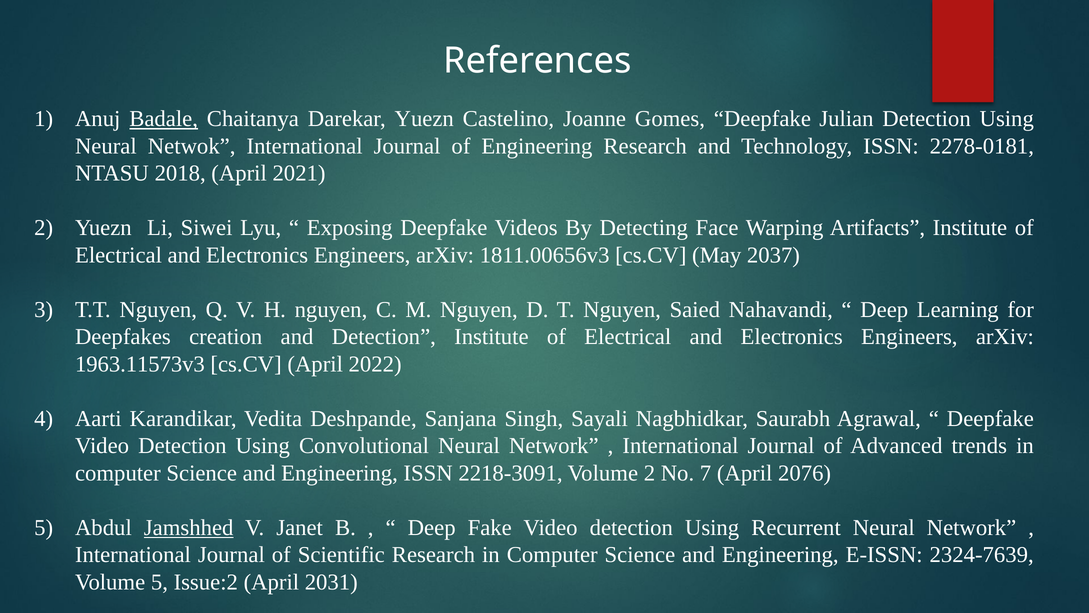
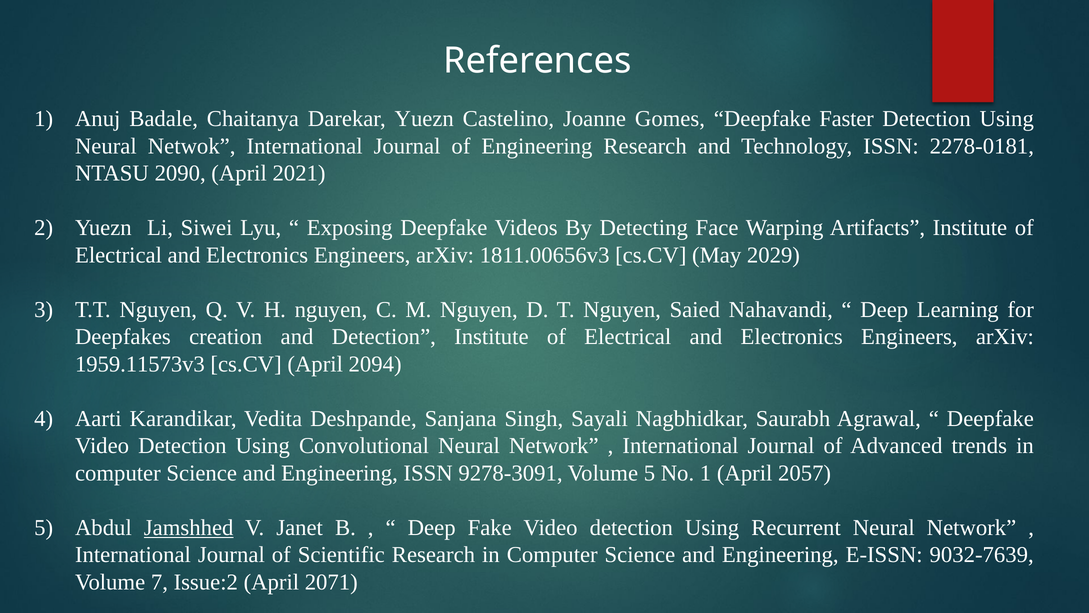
Badale underline: present -> none (164, 119)
Julian: Julian -> Faster (847, 119)
2018: 2018 -> 2090 (180, 173)
2037: 2037 -> 2029 (773, 255)
1963.11573v3: 1963.11573v3 -> 1959.11573v3 (140, 364)
2022: 2022 -> 2094 (375, 364)
2218-3091: 2218-3091 -> 9278-3091 (510, 473)
Volume 2: 2 -> 5 (649, 473)
No 7: 7 -> 1 (706, 473)
2076: 2076 -> 2057 (805, 473)
2324-7639: 2324-7639 -> 9032-7639 (982, 555)
Volume 5: 5 -> 7 (159, 582)
2031: 2031 -> 2071 (331, 582)
